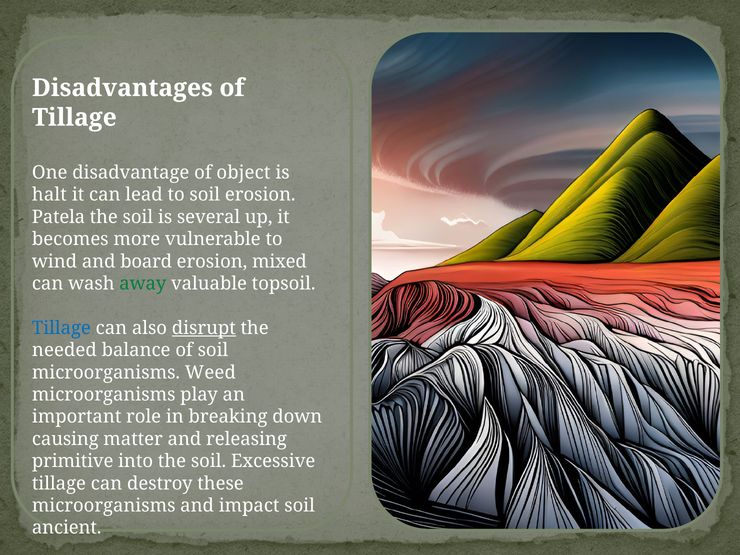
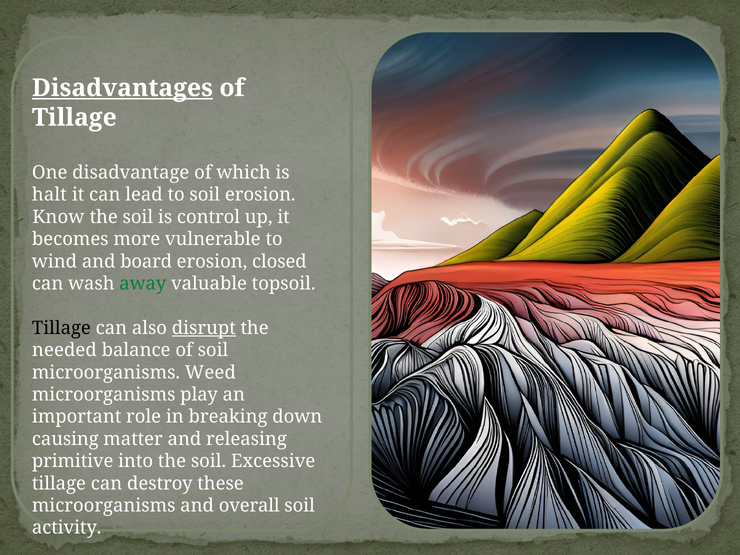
Disadvantages underline: none -> present (122, 88)
object: object -> which (244, 173)
Patela: Patela -> Know (58, 217)
several: several -> control (209, 217)
mixed: mixed -> closed (279, 261)
Tillage colour: blue -> black (61, 328)
impact: impact -> overall (249, 506)
ancient: ancient -> activity (67, 528)
